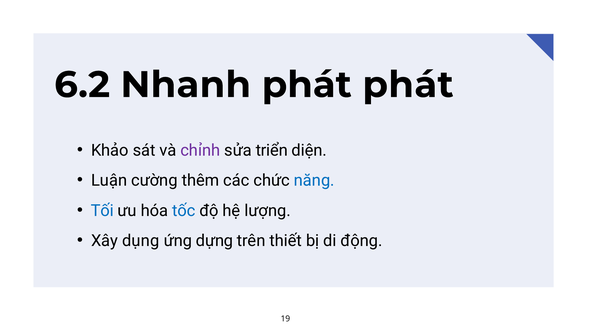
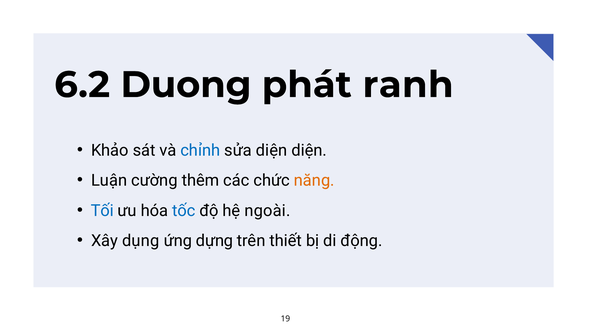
Nhanh: Nhanh -> Duong (186, 85)
phát phát: phát -> ranh (408, 85)
chỉnh colour: purple -> blue (200, 150)
sửa triển: triển -> diện (272, 150)
năng colour: blue -> orange (314, 180)
lượng: lượng -> ngoài (268, 211)
